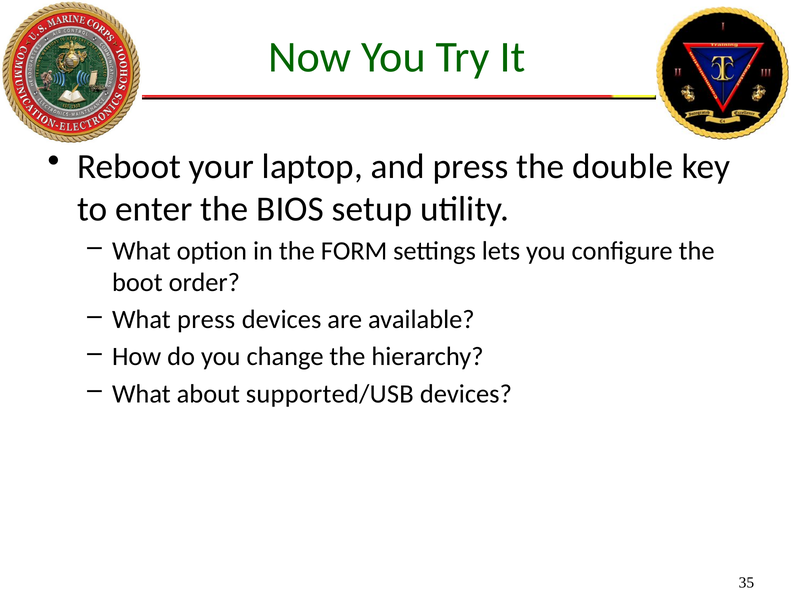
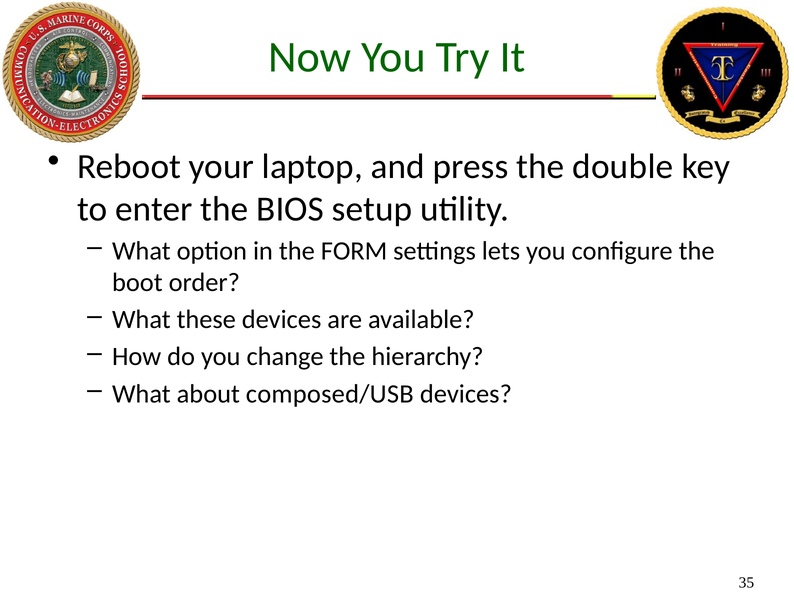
What press: press -> these (206, 319)
supported/USB: supported/USB -> composed/USB (330, 393)
